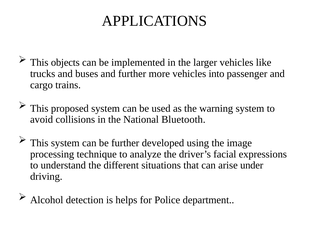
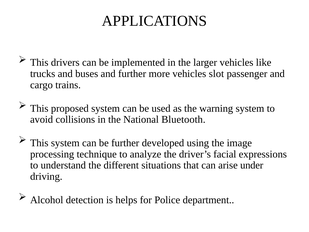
objects: objects -> drivers (65, 63)
into: into -> slot (216, 74)
